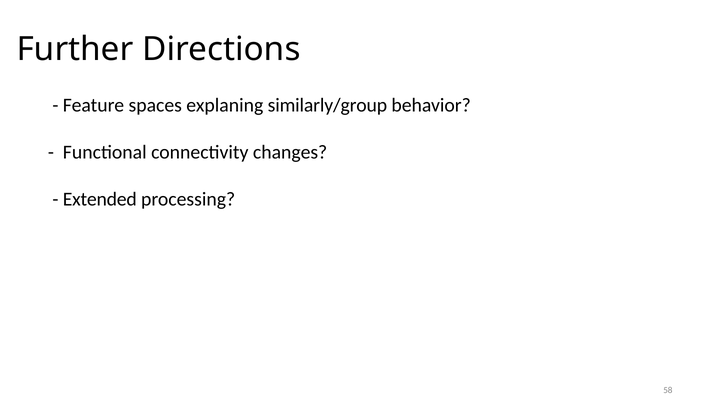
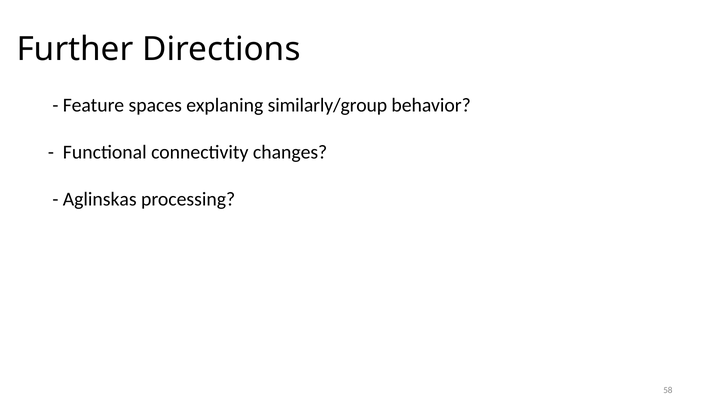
Extended: Extended -> Aglinskas (100, 200)
